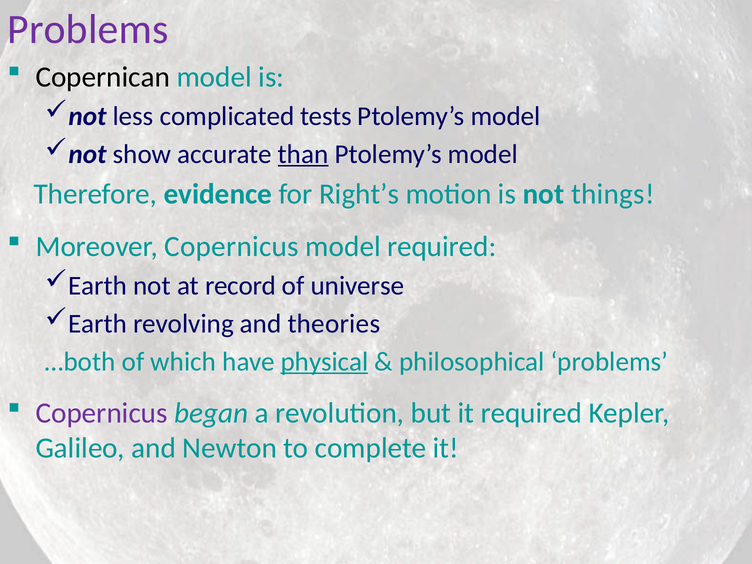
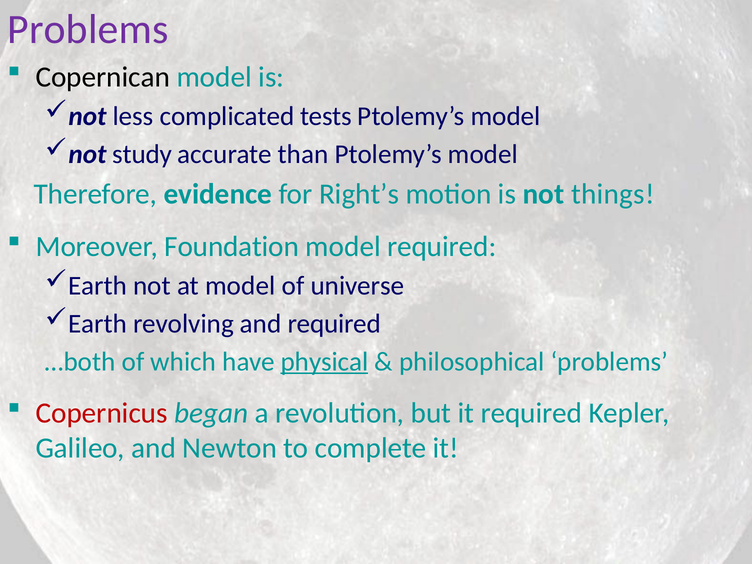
show: show -> study (142, 154)
than underline: present -> none (303, 154)
Moreover Copernicus: Copernicus -> Foundation (232, 247)
at record: record -> model (240, 286)
and theories: theories -> required (334, 324)
Copernicus colour: purple -> red (102, 413)
